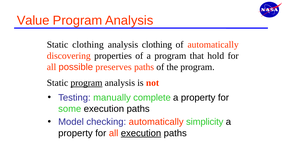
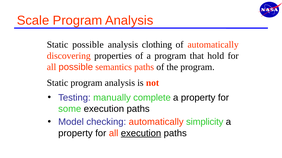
Value: Value -> Scale (33, 20)
Static clothing: clothing -> possible (88, 45)
preserves: preserves -> semantics (114, 67)
program underline: present -> none (86, 83)
